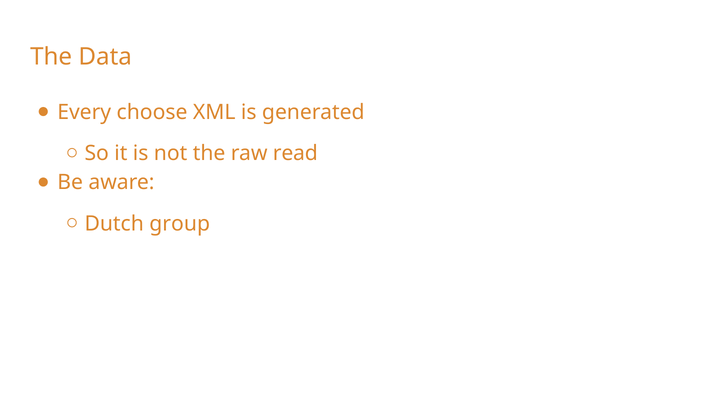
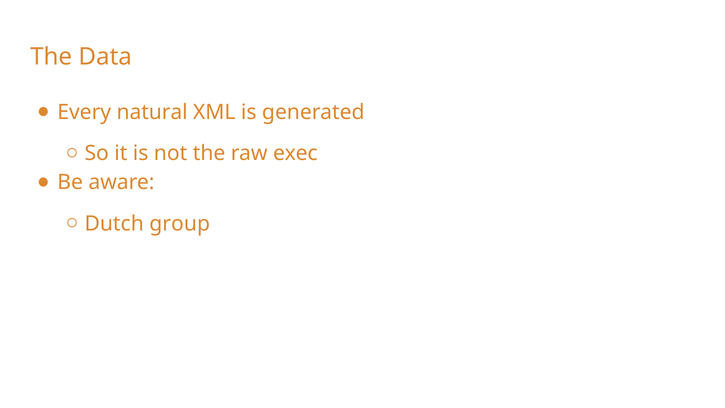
choose: choose -> natural (152, 112)
read: read -> exec (295, 153)
